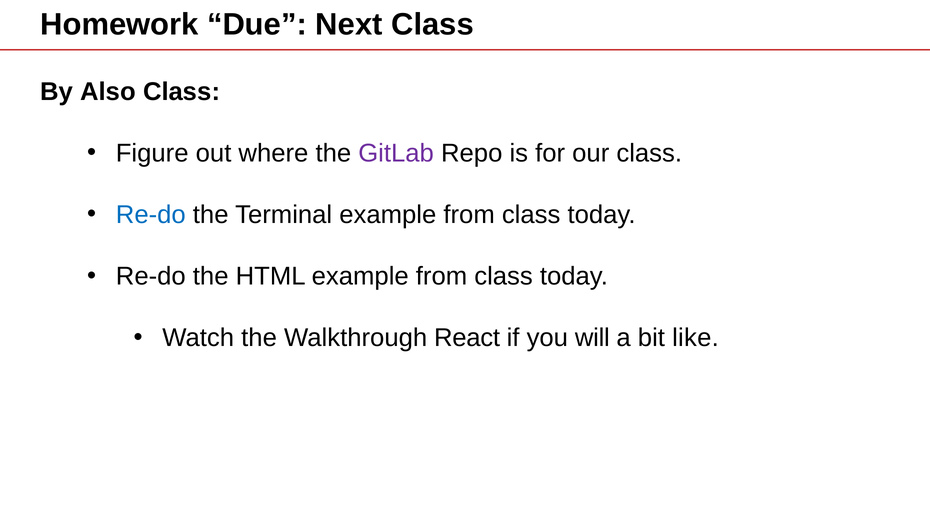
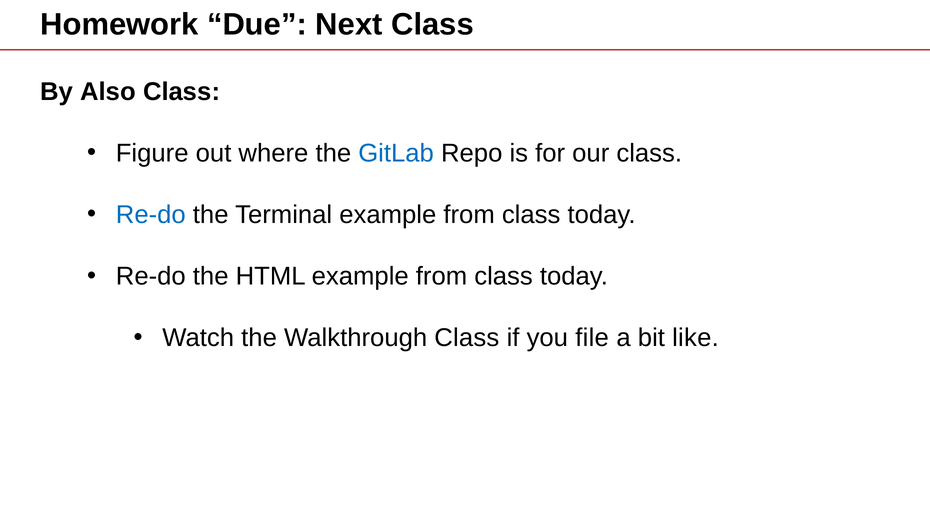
GitLab colour: purple -> blue (396, 153)
Walkthrough React: React -> Class (467, 338)
will: will -> file (592, 338)
